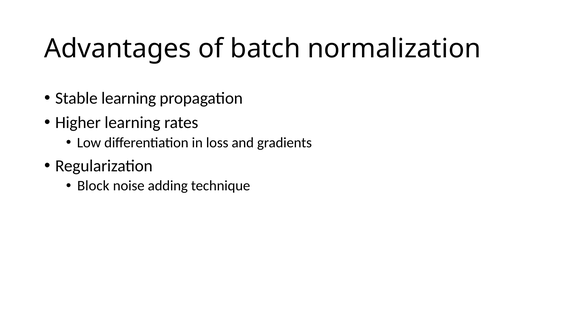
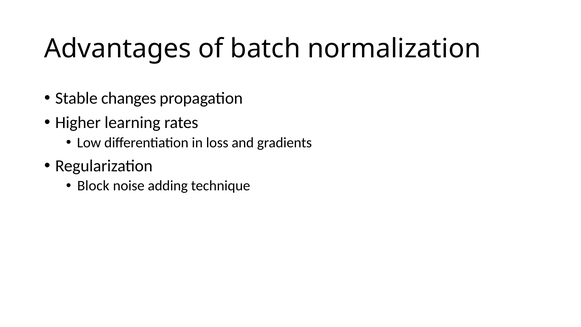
Stable learning: learning -> changes (129, 98)
